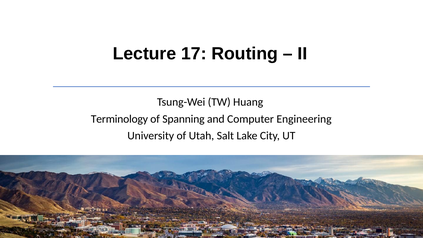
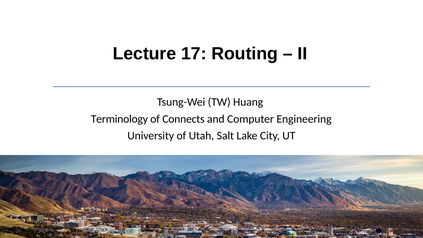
Spanning: Spanning -> Connects (183, 119)
